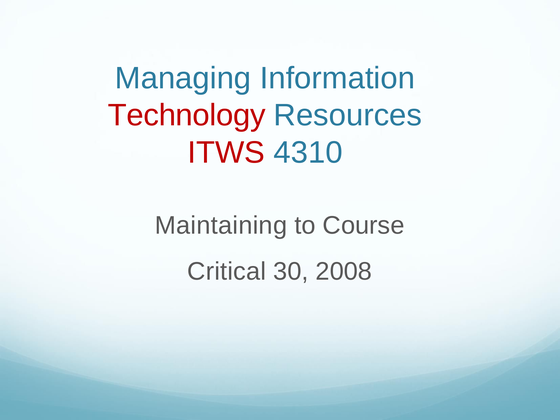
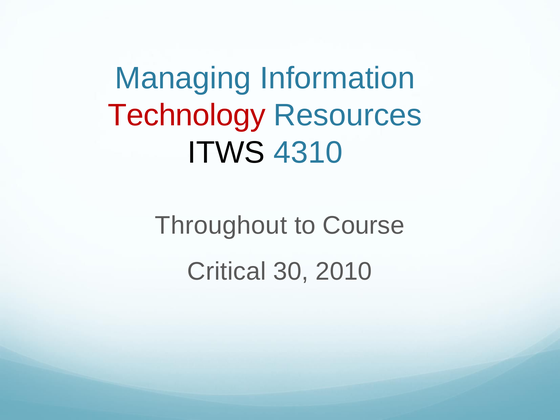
ITWS colour: red -> black (226, 153)
Maintaining: Maintaining -> Throughout (221, 226)
2008: 2008 -> 2010 (344, 272)
